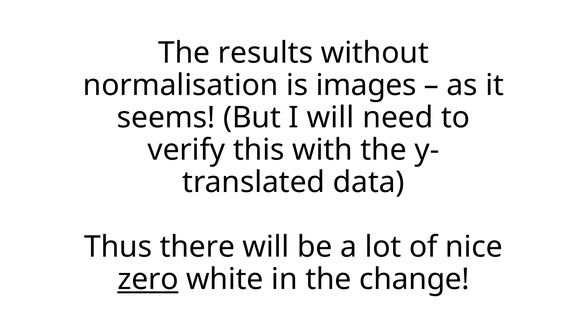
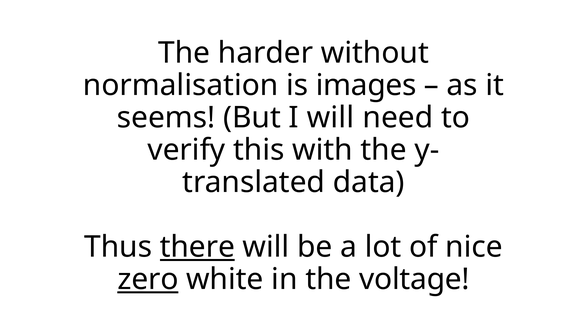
results: results -> harder (266, 53)
there underline: none -> present (197, 247)
change: change -> voltage (414, 280)
